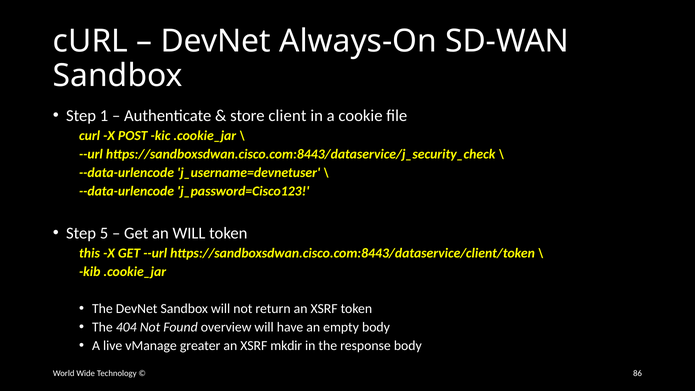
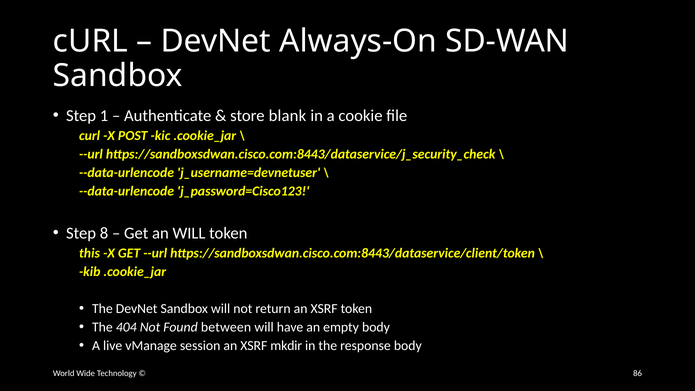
client: client -> blank (287, 116)
5: 5 -> 8 (104, 233)
overview: overview -> between (226, 327)
greater: greater -> session (200, 345)
